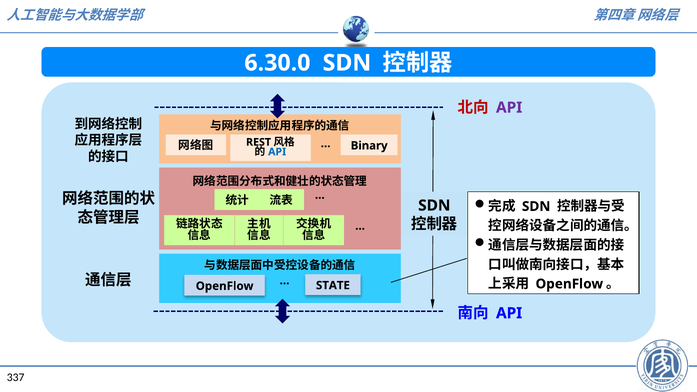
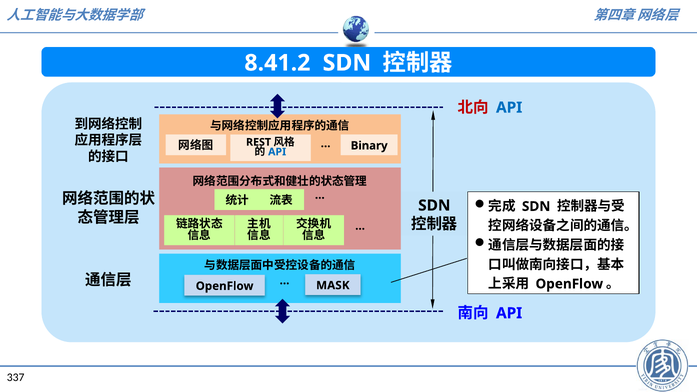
6.30.0: 6.30.0 -> 8.41.2 (277, 63)
API colour: purple -> blue (509, 108)
STATE: STATE -> MASK (333, 285)
